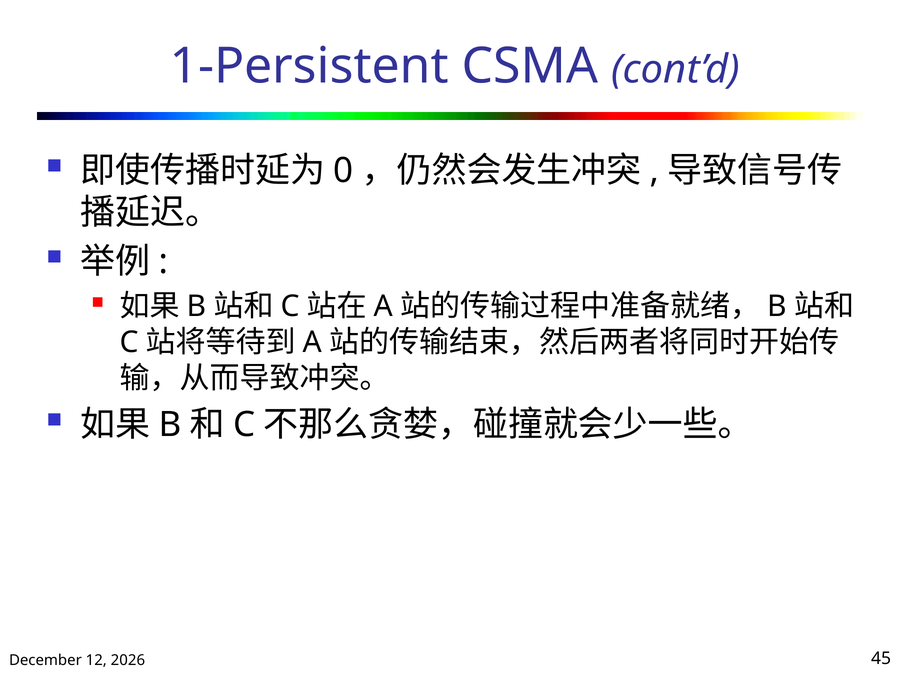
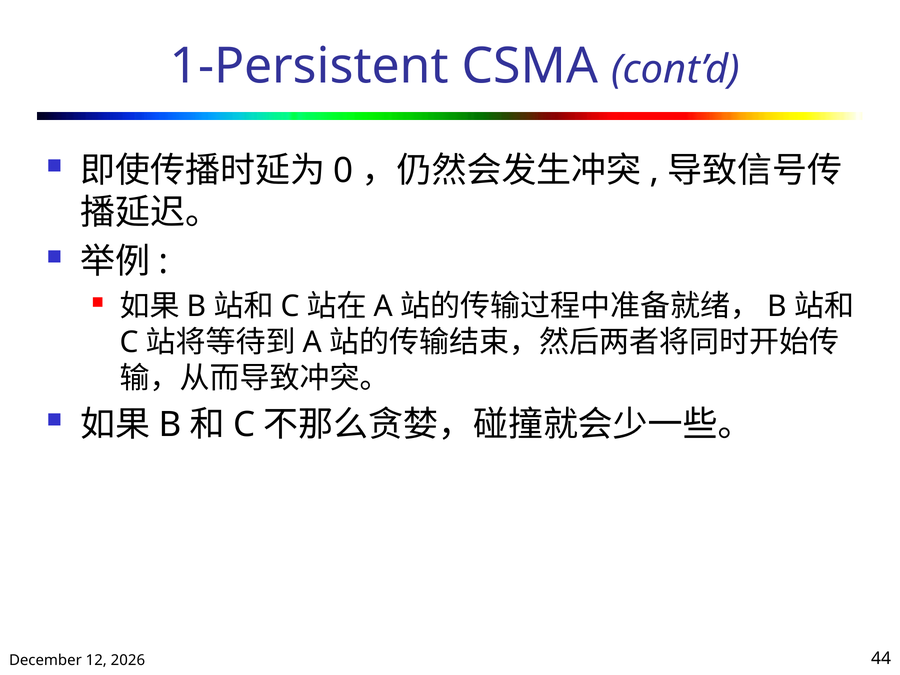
45: 45 -> 44 (881, 658)
